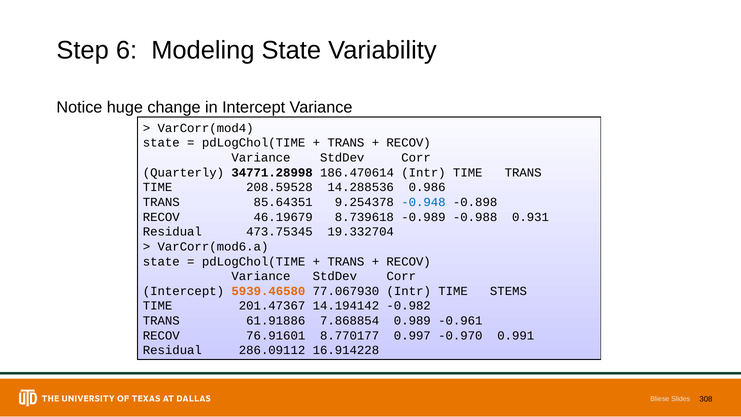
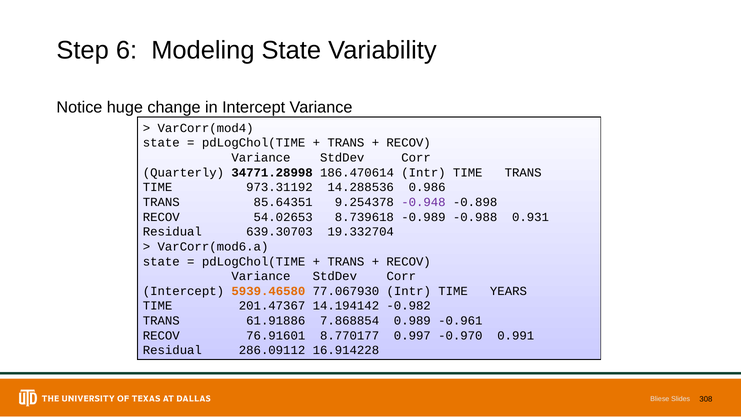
208.59528: 208.59528 -> 973.31192 (279, 187)
-0.948 colour: blue -> purple (423, 202)
46.19679: 46.19679 -> 54.02653 (283, 217)
473.75345: 473.75345 -> 639.30703 (279, 232)
STEMS: STEMS -> YEARS (508, 291)
